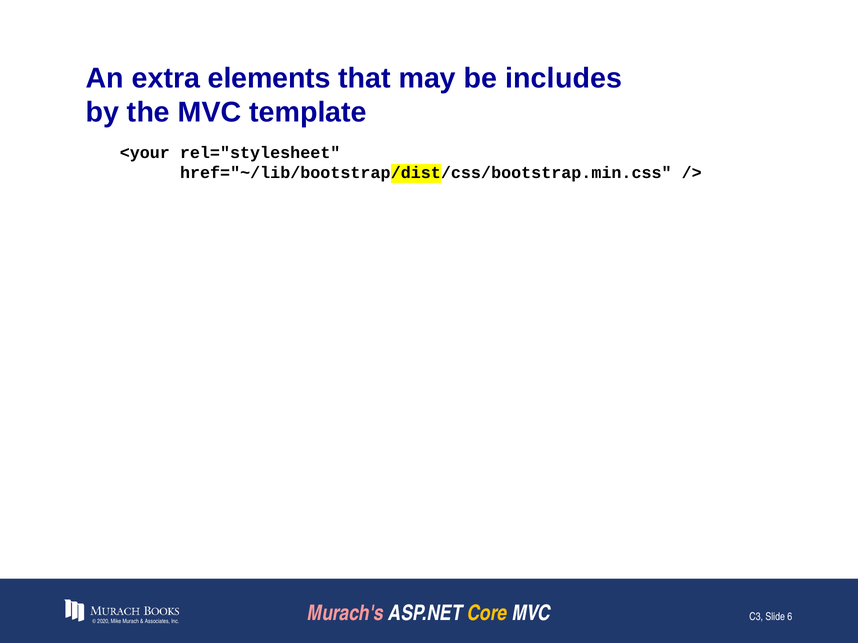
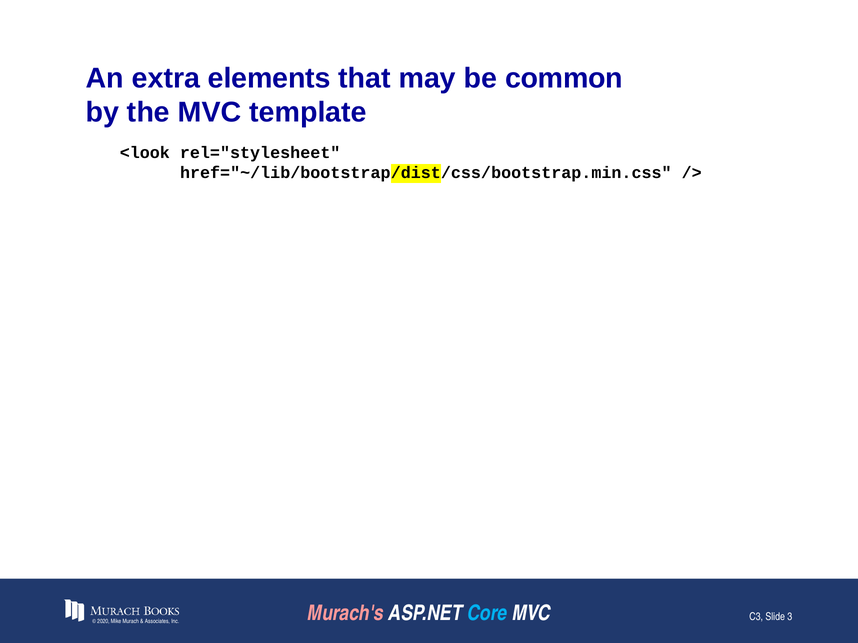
includes: includes -> common (564, 78)
<your: <your -> <look (145, 153)
Core colour: yellow -> light blue (487, 614)
6: 6 -> 3 (790, 617)
